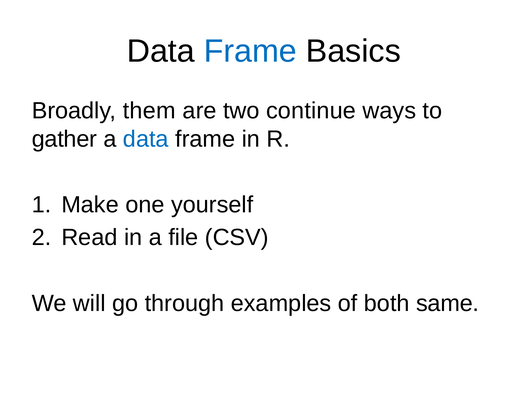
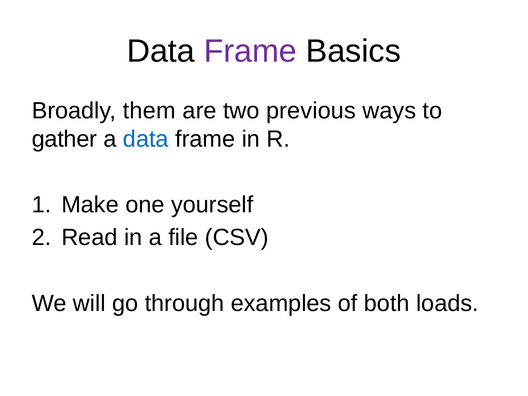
Frame colour: blue -> purple (250, 51)
continue: continue -> previous (311, 111)
same: same -> loads (447, 303)
